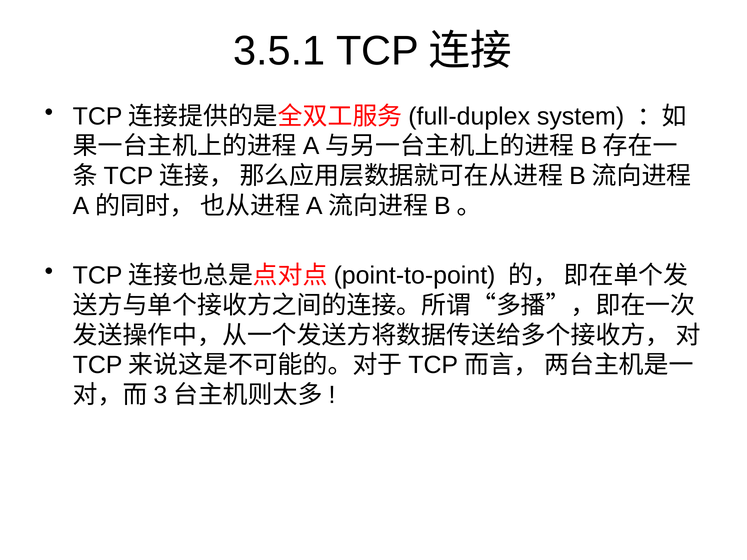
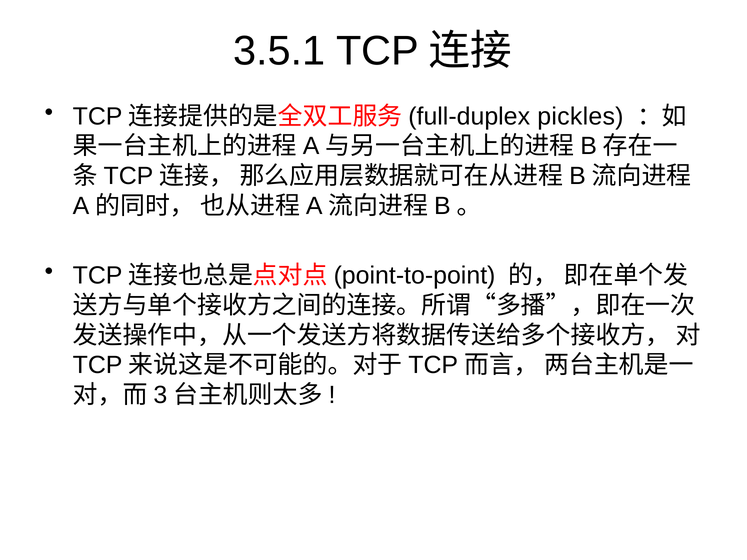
system: system -> pickles (580, 116)
